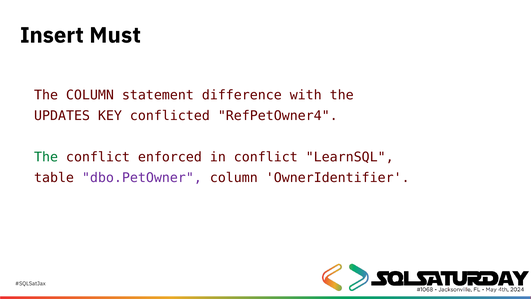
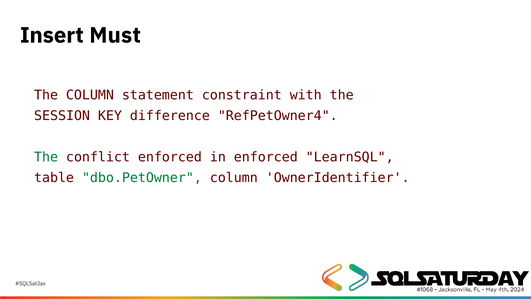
difference: difference -> constraint (242, 95)
UPDATES: UPDATES -> SESSION (62, 116)
conflicted: conflicted -> difference (170, 116)
in conflict: conflict -> enforced (266, 157)
dbo.PetOwner colour: purple -> green (142, 178)
